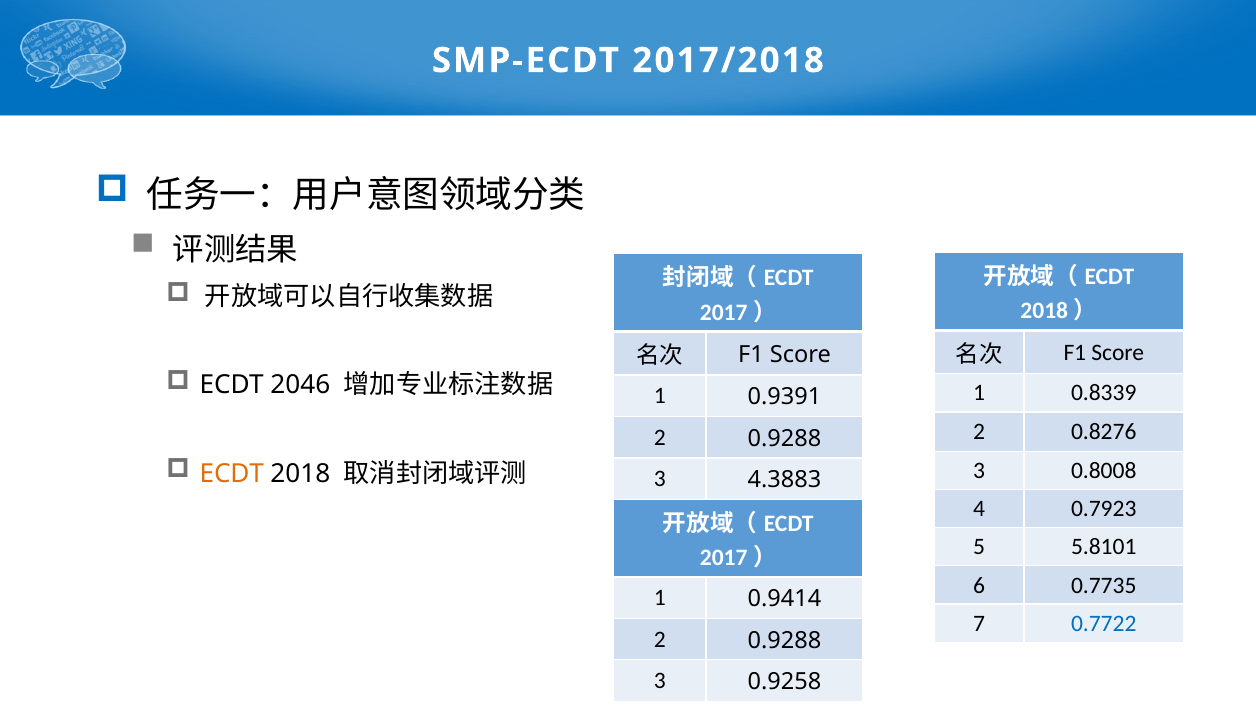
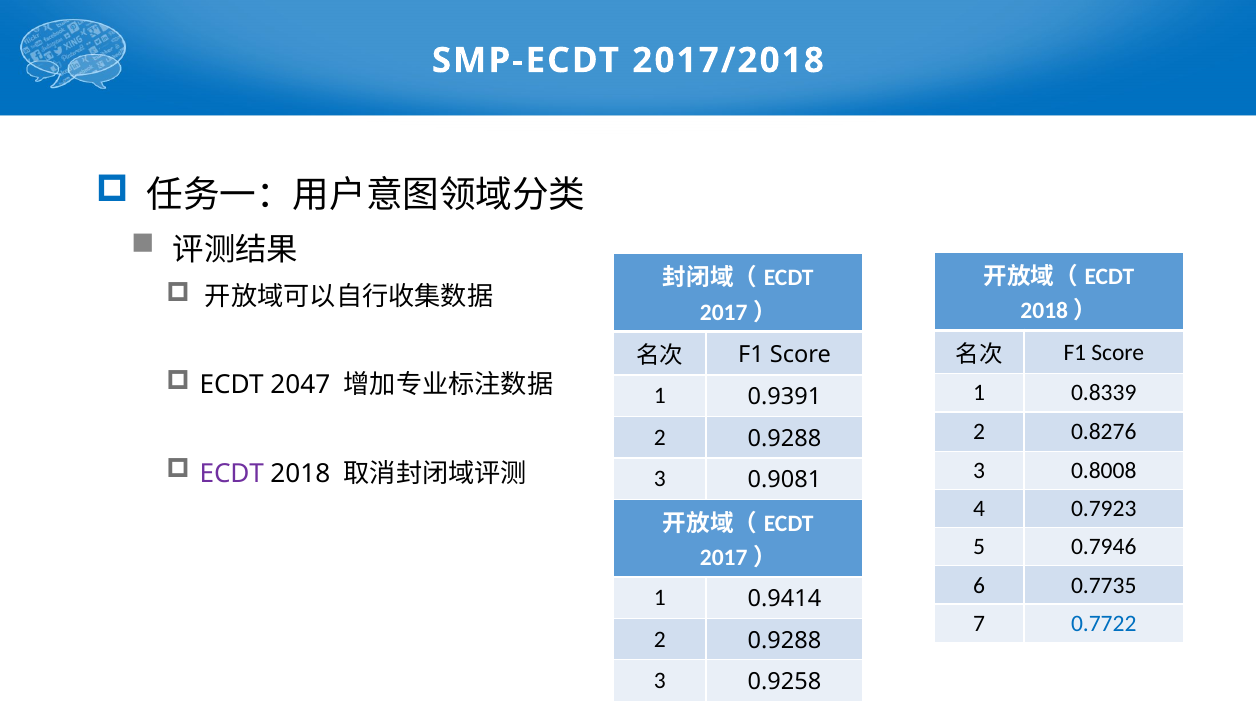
2046: 2046 -> 2047 (300, 385)
ECDT colour: orange -> purple (232, 474)
4.3883: 4.3883 -> 0.9081 (784, 480)
5.8101: 5.8101 -> 0.7946 (1104, 547)
